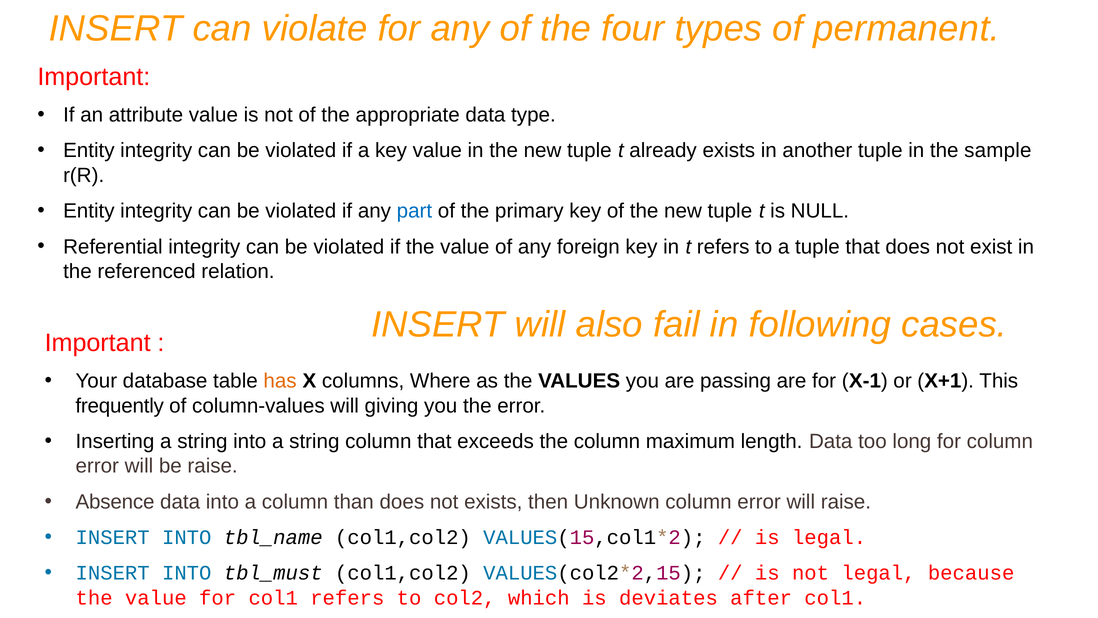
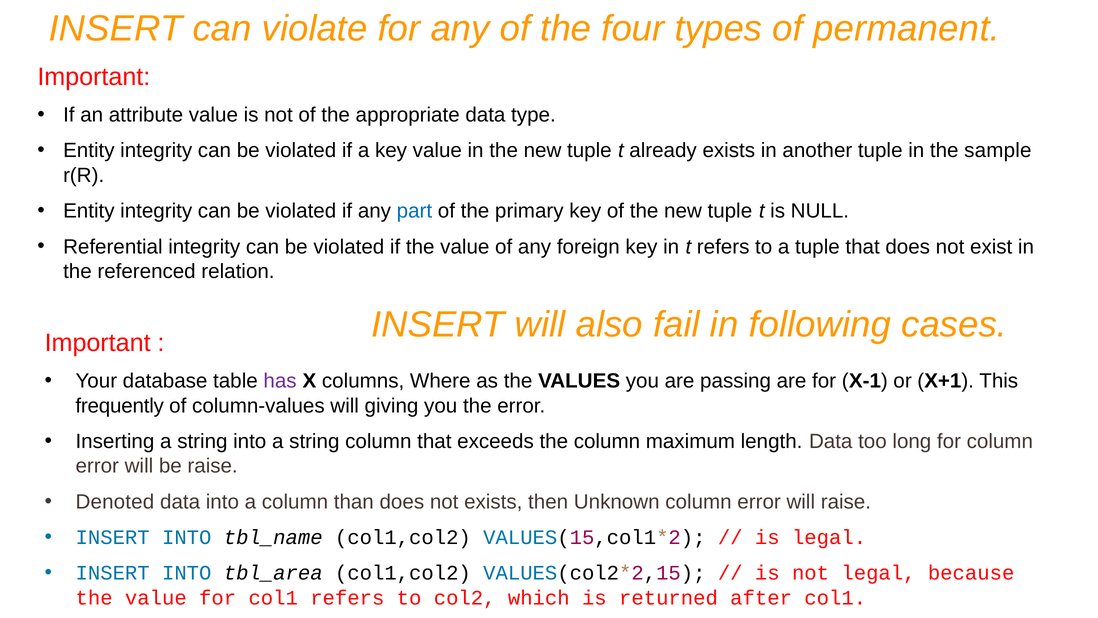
has colour: orange -> purple (280, 381)
Absence: Absence -> Denoted (115, 502)
tbl_must: tbl_must -> tbl_area (273, 573)
deviates: deviates -> returned (668, 598)
